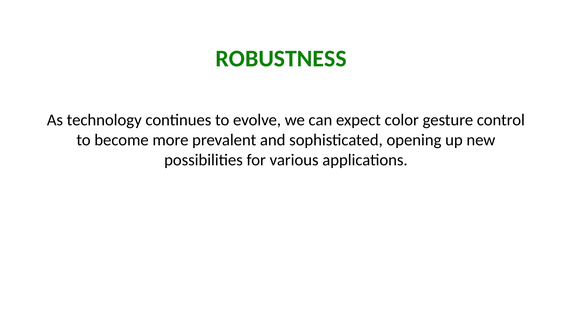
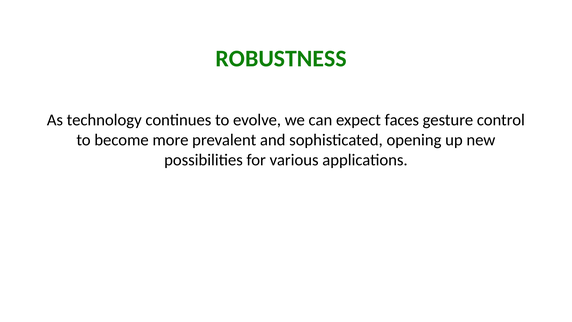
color: color -> faces (402, 120)
